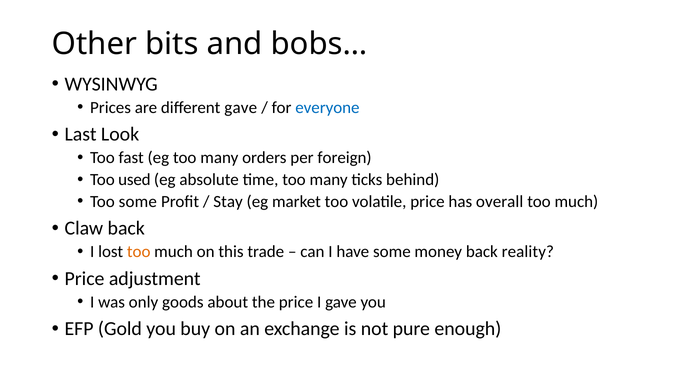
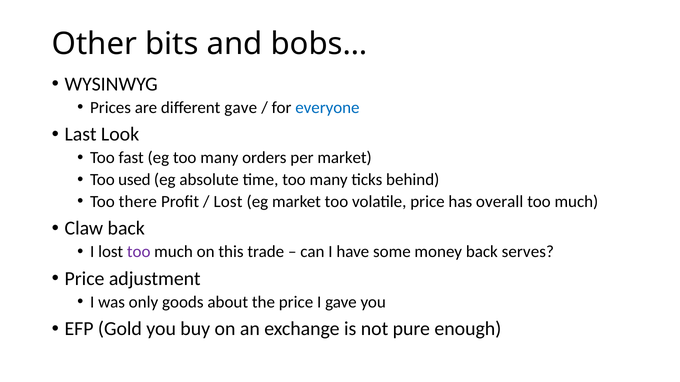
per foreign: foreign -> market (345, 158)
Too some: some -> there (138, 202)
Stay: Stay -> Lost (228, 202)
too colour: orange -> purple (139, 252)
reality: reality -> serves (528, 252)
